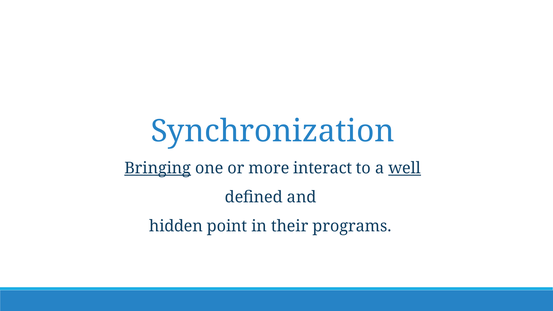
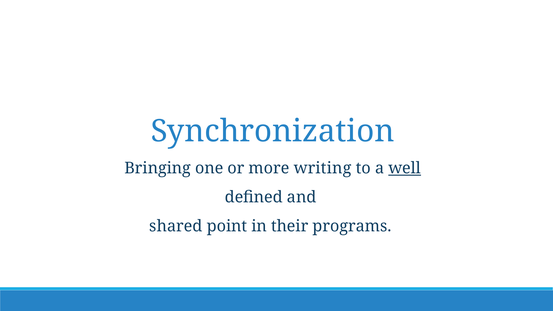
Bringing underline: present -> none (158, 168)
interact: interact -> writing (323, 168)
hidden: hidden -> shared (176, 226)
